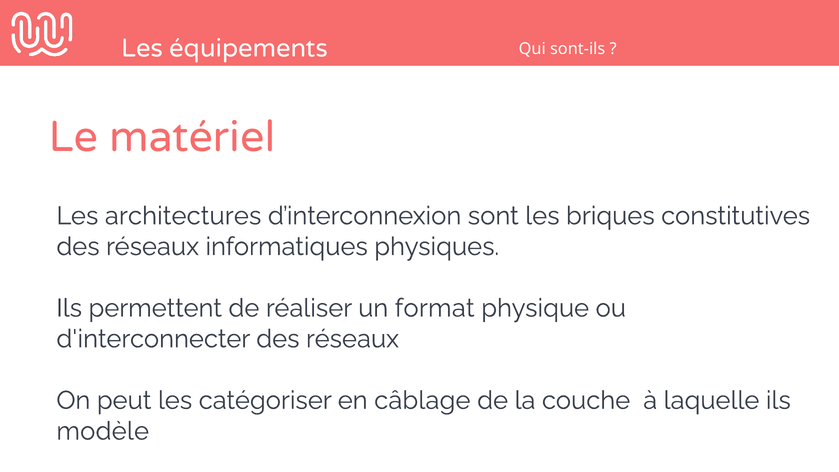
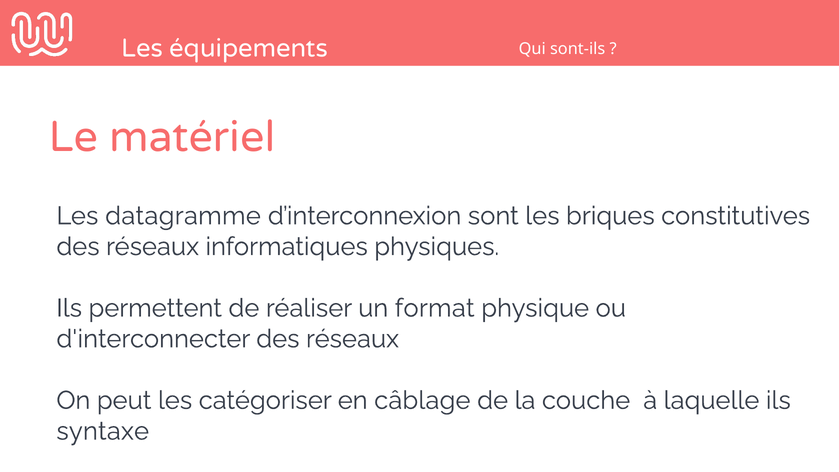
architectures: architectures -> datagramme (183, 216)
modèle: modèle -> syntaxe (103, 431)
